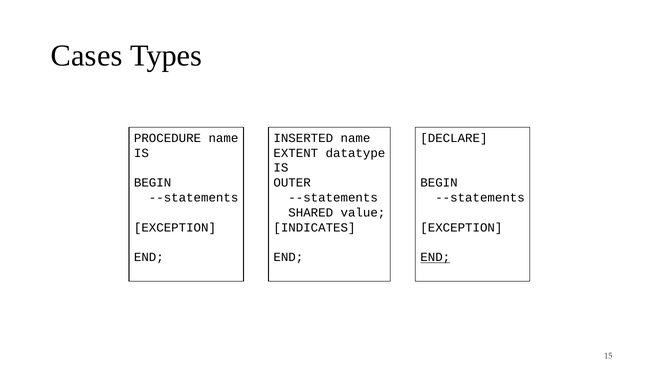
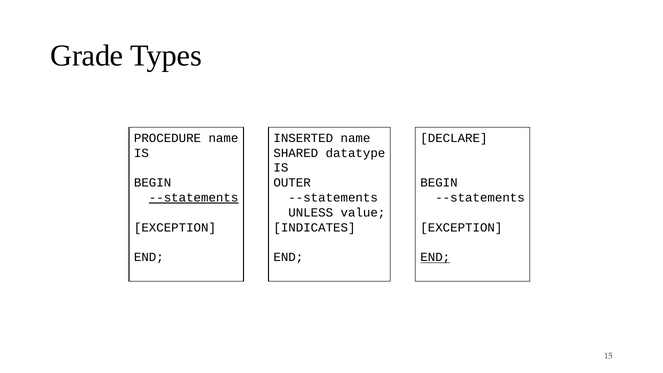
Cases: Cases -> Grade (87, 56)
EXTENT: EXTENT -> SHARED (296, 153)
--statements underline: none -> present (194, 198)
SHARED: SHARED -> UNLESS (311, 213)
